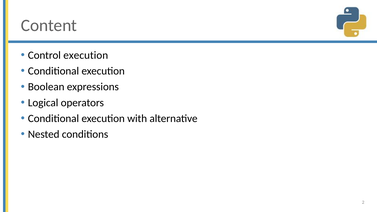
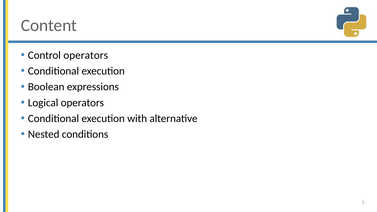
Control execution: execution -> operators (86, 55)
